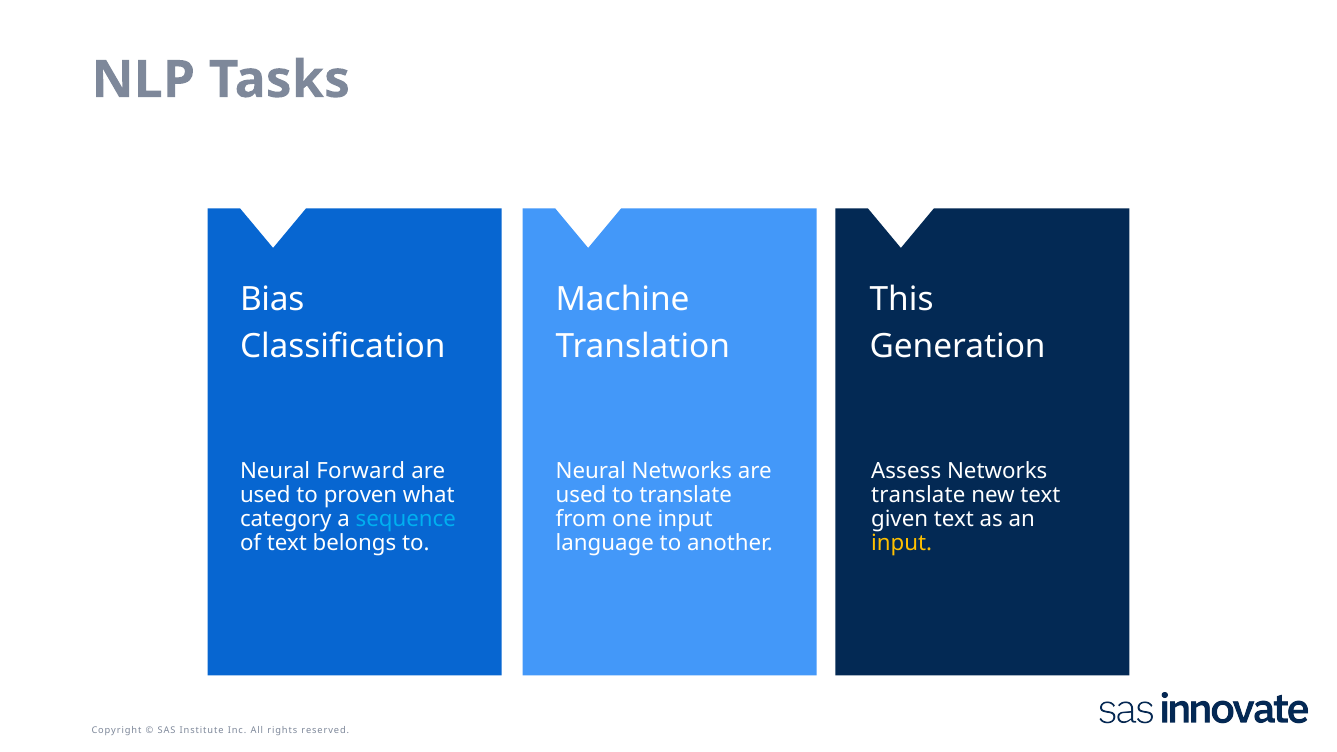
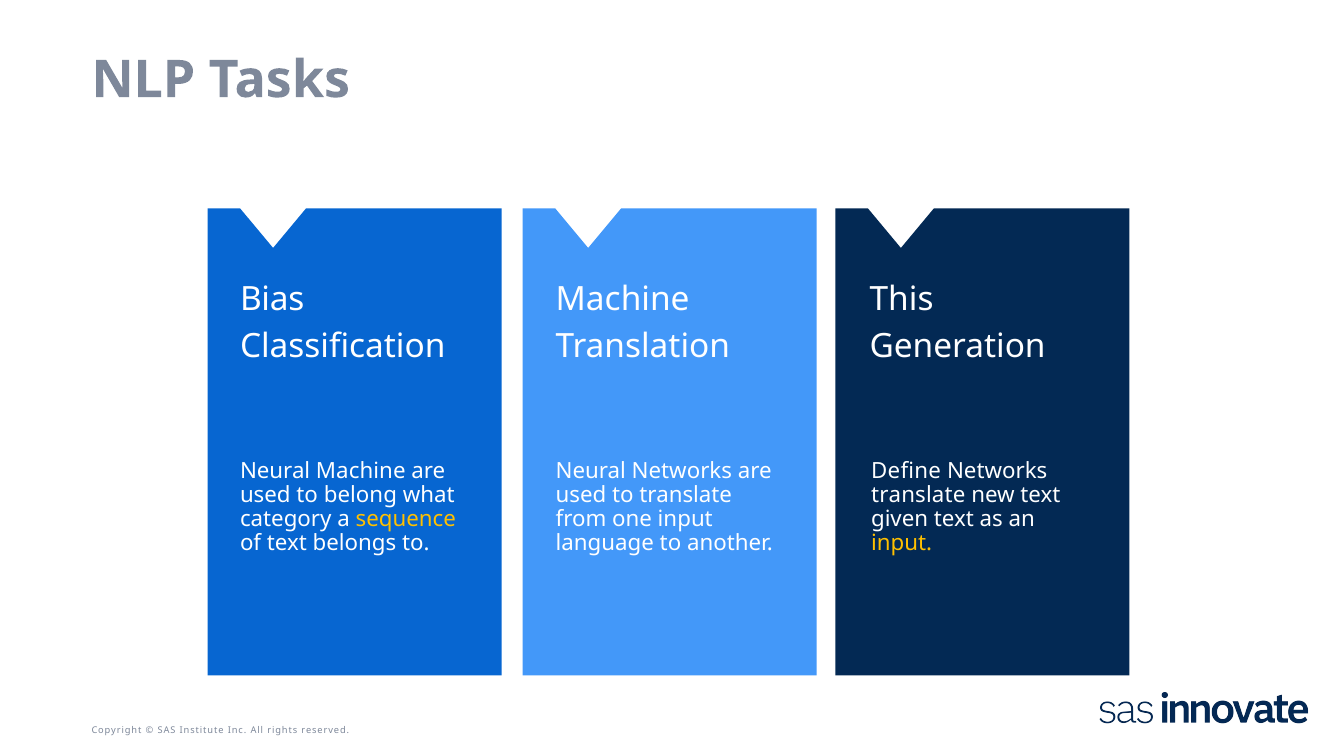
Neural Forward: Forward -> Machine (361, 471)
Assess: Assess -> Define (906, 471)
proven: proven -> belong (360, 495)
sequence colour: light blue -> yellow (406, 519)
